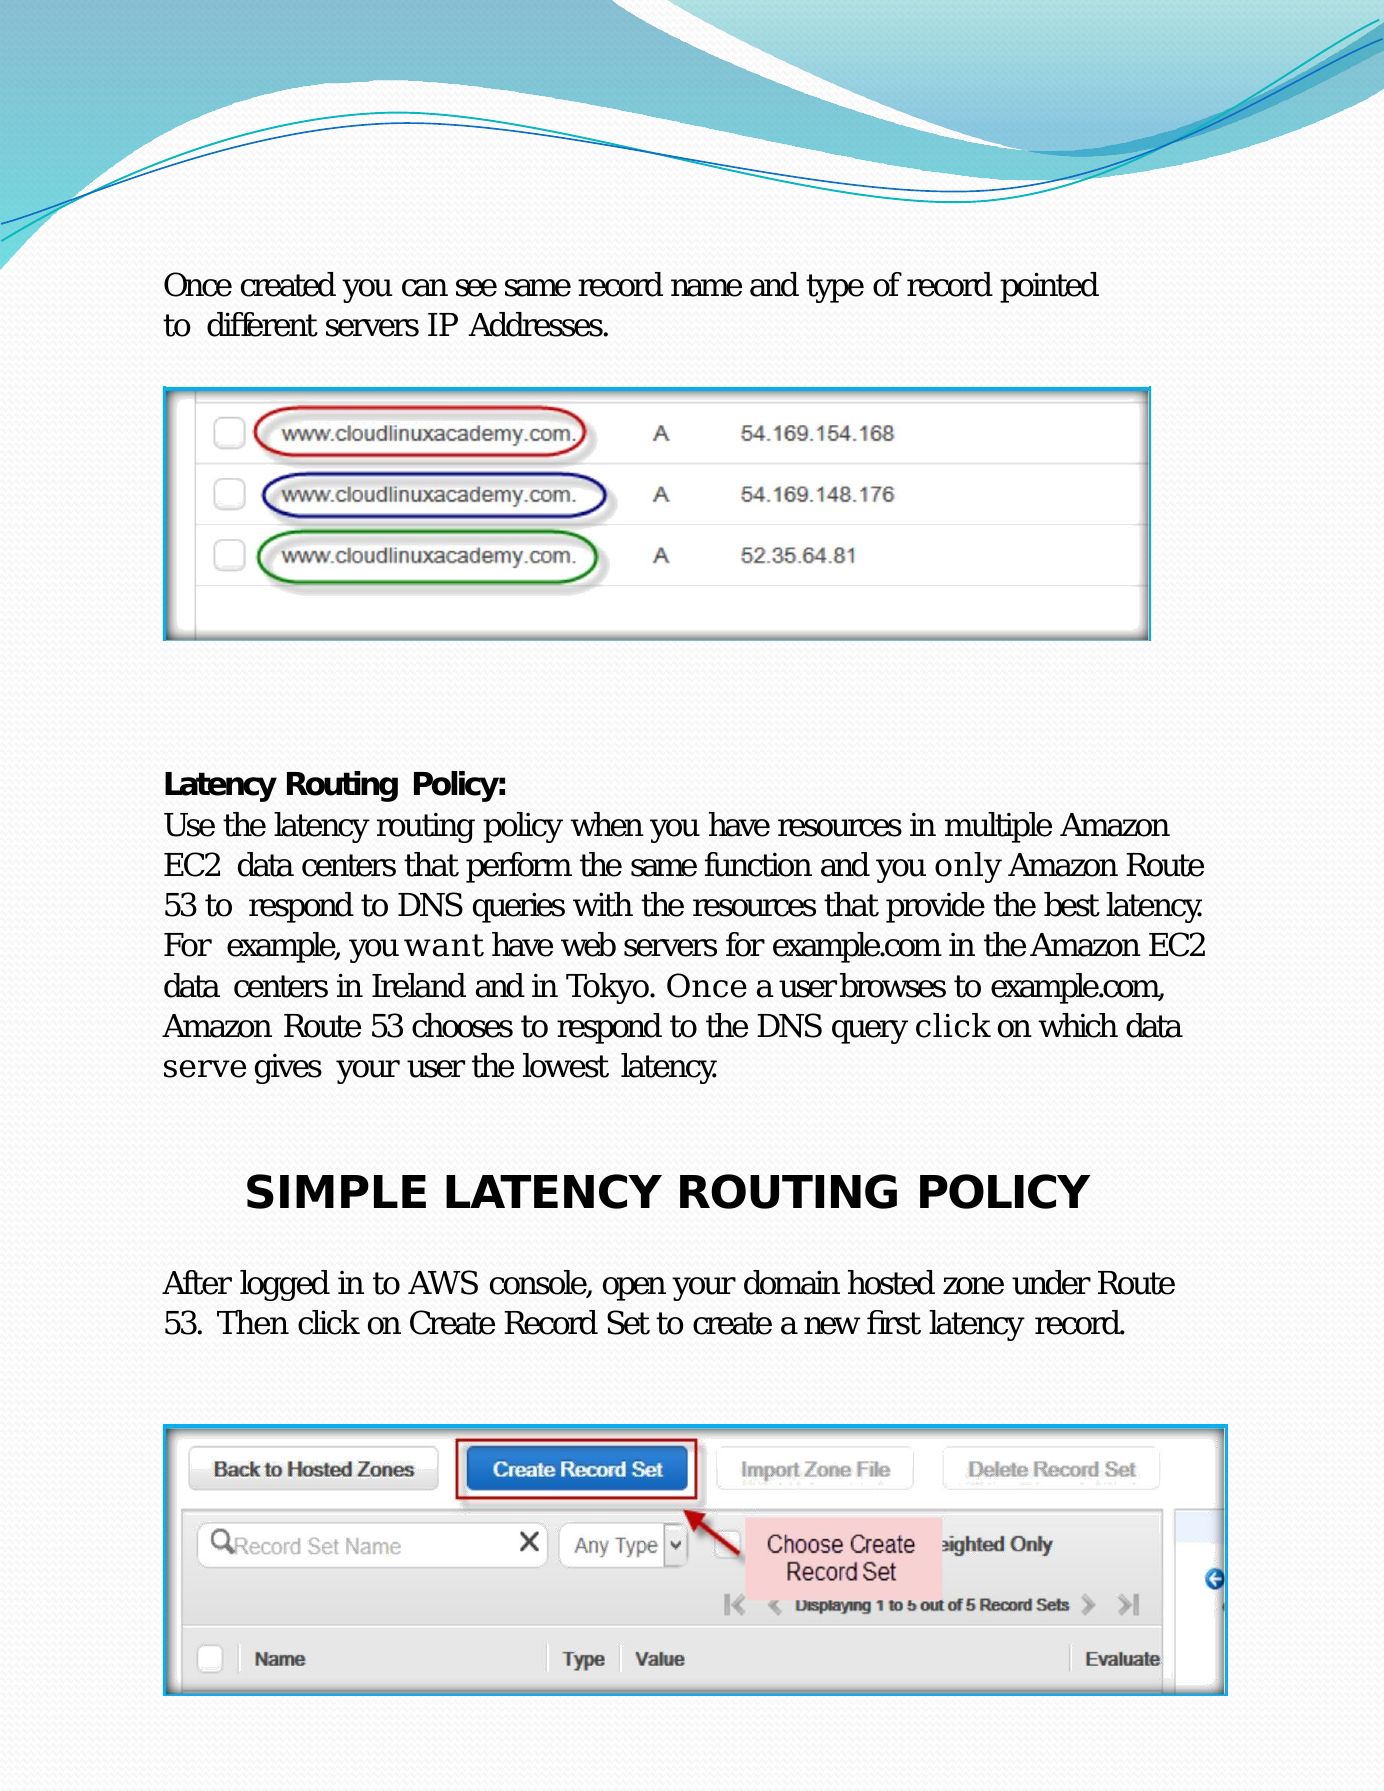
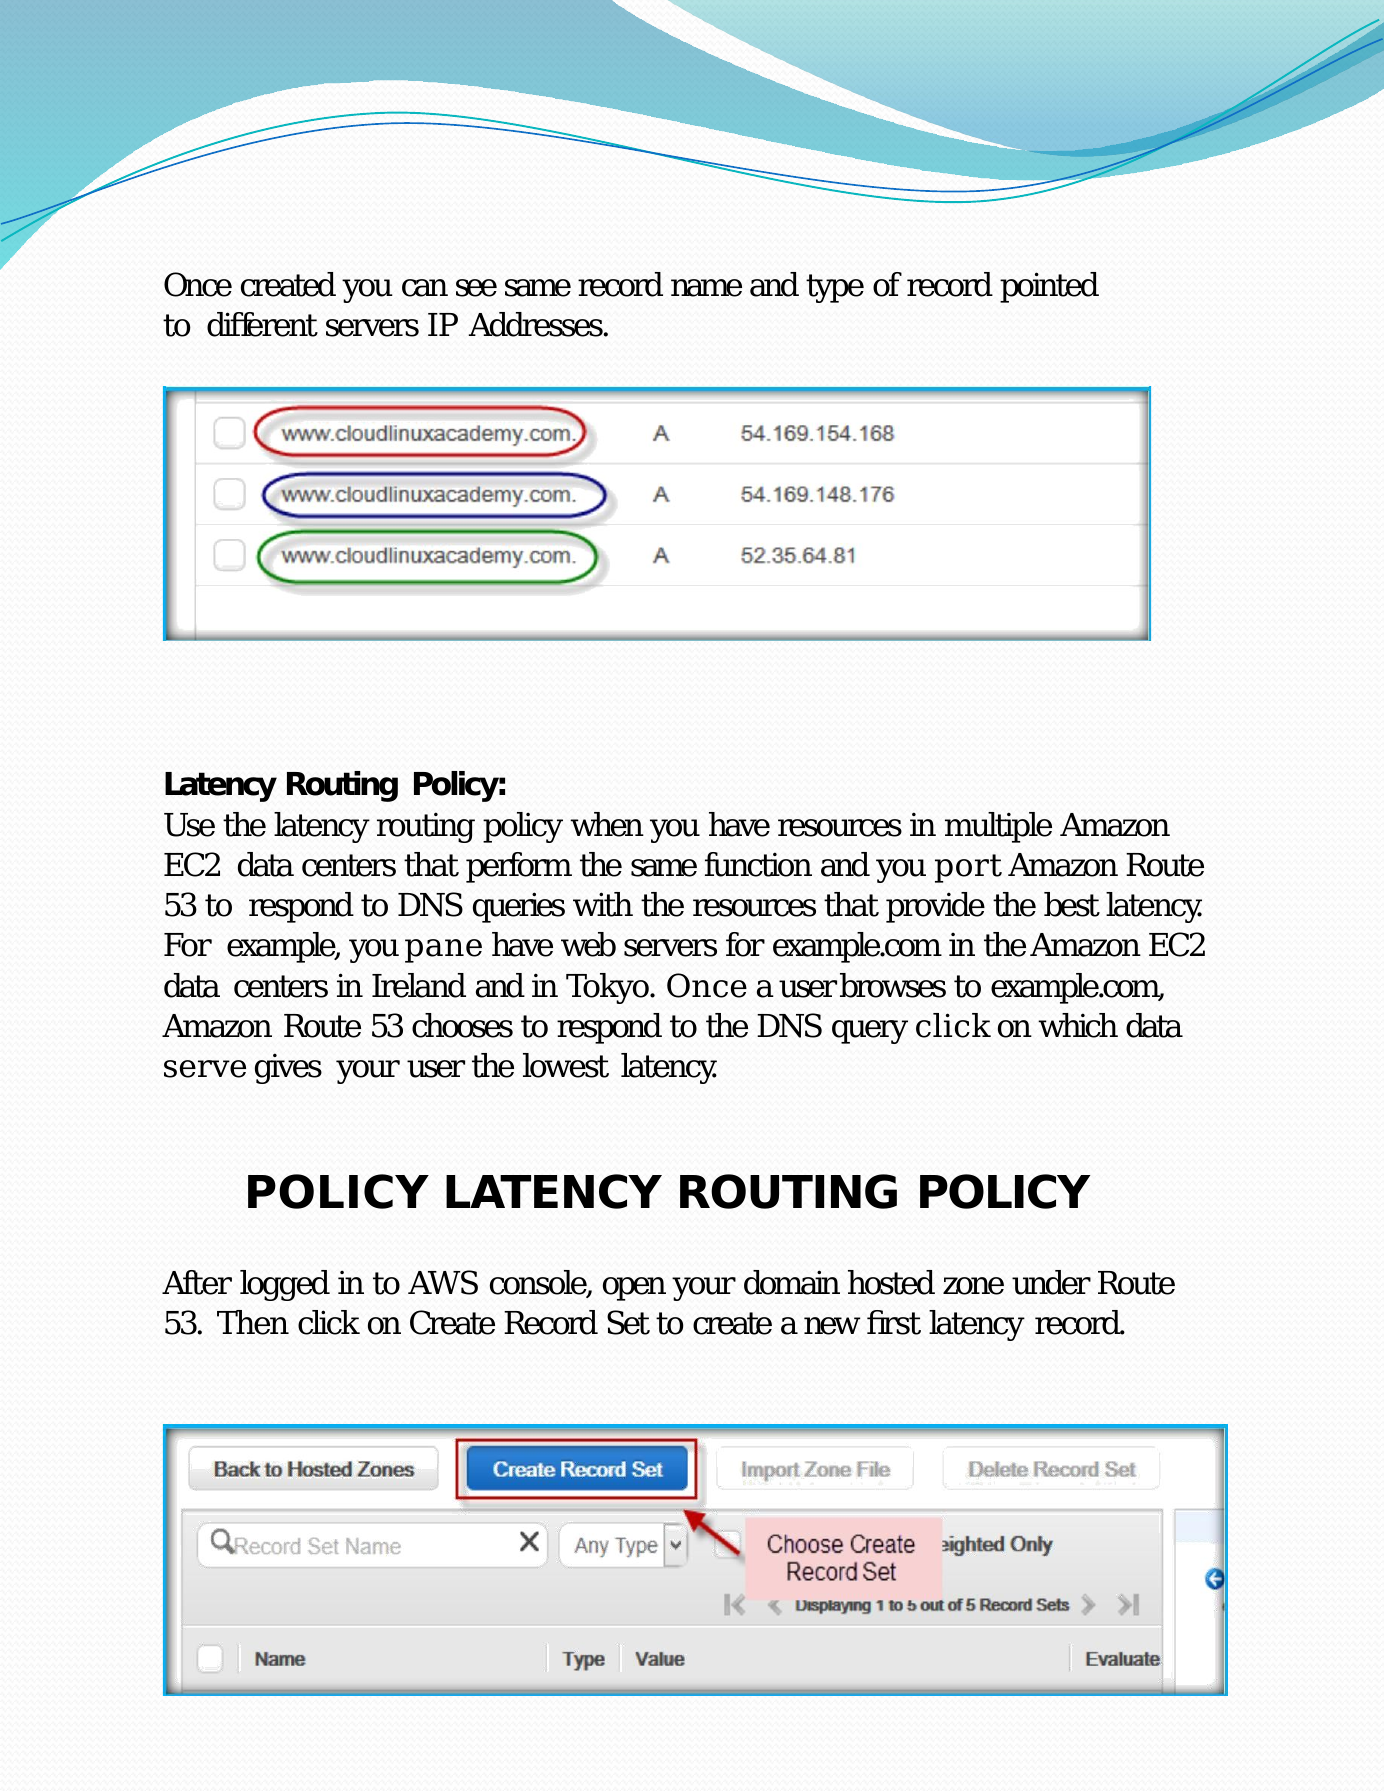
only: only -> port (968, 866)
want: want -> pane (444, 946)
SIMPLE: SIMPLE -> POLICY (336, 1194)
